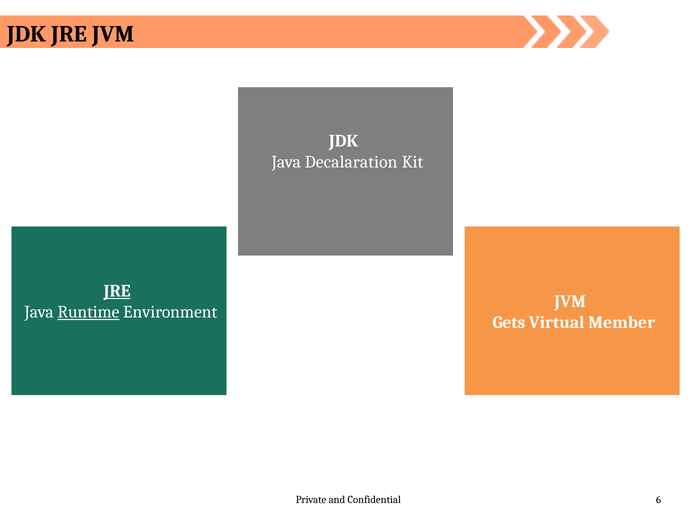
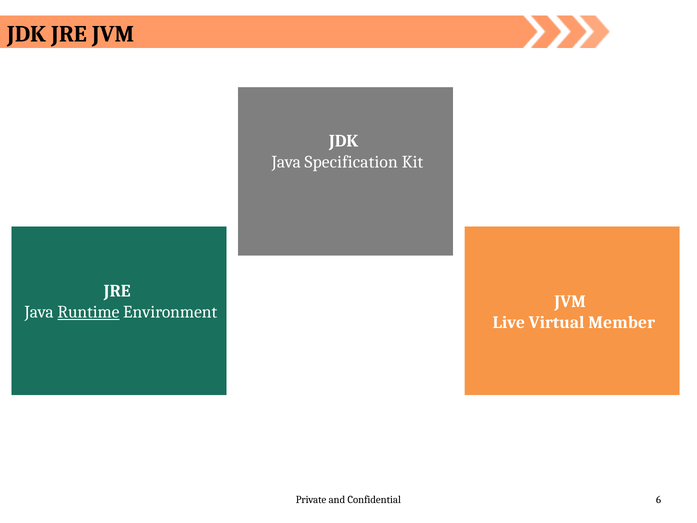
Decalaration: Decalaration -> Specification (351, 162)
JRE underline: present -> none (117, 291)
Gets: Gets -> Live (509, 322)
